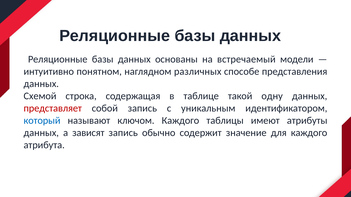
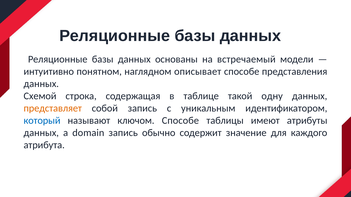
различных: различных -> описывает (198, 72)
представляет colour: red -> orange (53, 108)
ключом Каждого: Каждого -> Способе (180, 121)
зависят: зависят -> domain (88, 133)
